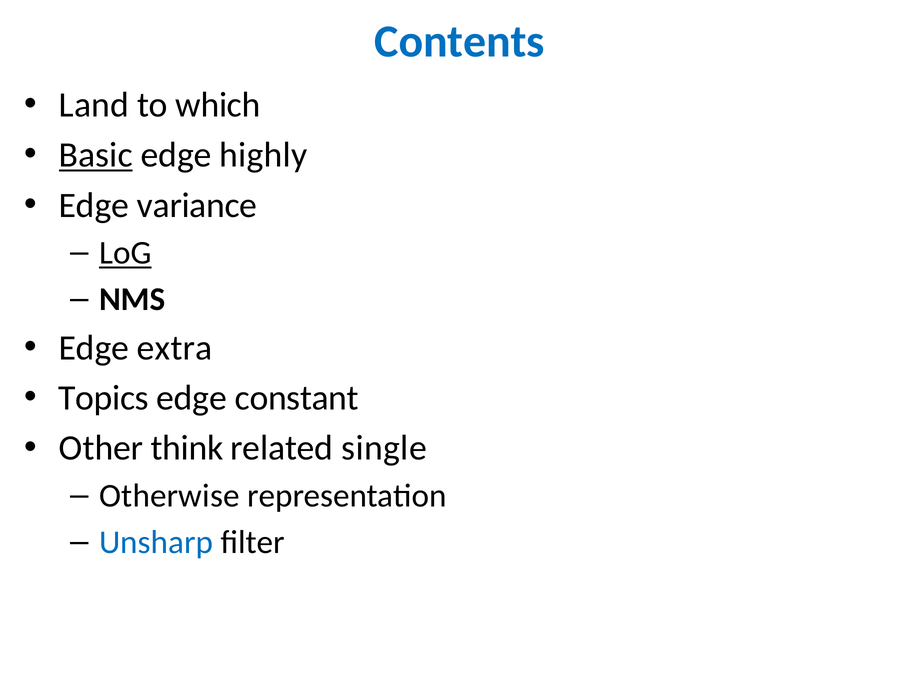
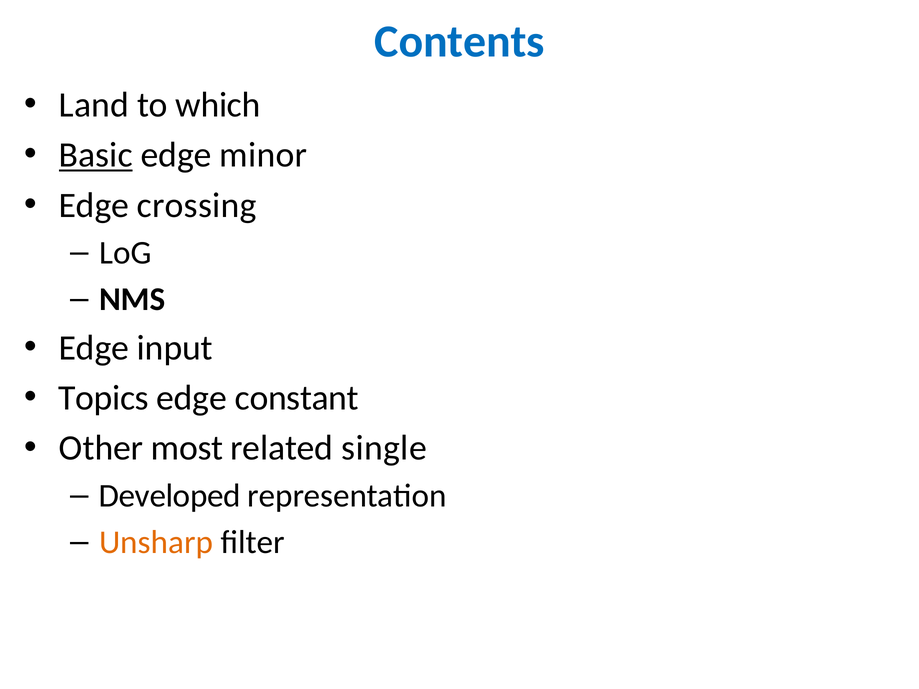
highly: highly -> minor (263, 155)
variance: variance -> crossing (197, 205)
LoG underline: present -> none (125, 253)
extra: extra -> input (175, 348)
think: think -> most (187, 448)
Otherwise: Otherwise -> Developed (170, 496)
Unsharp colour: blue -> orange (156, 543)
